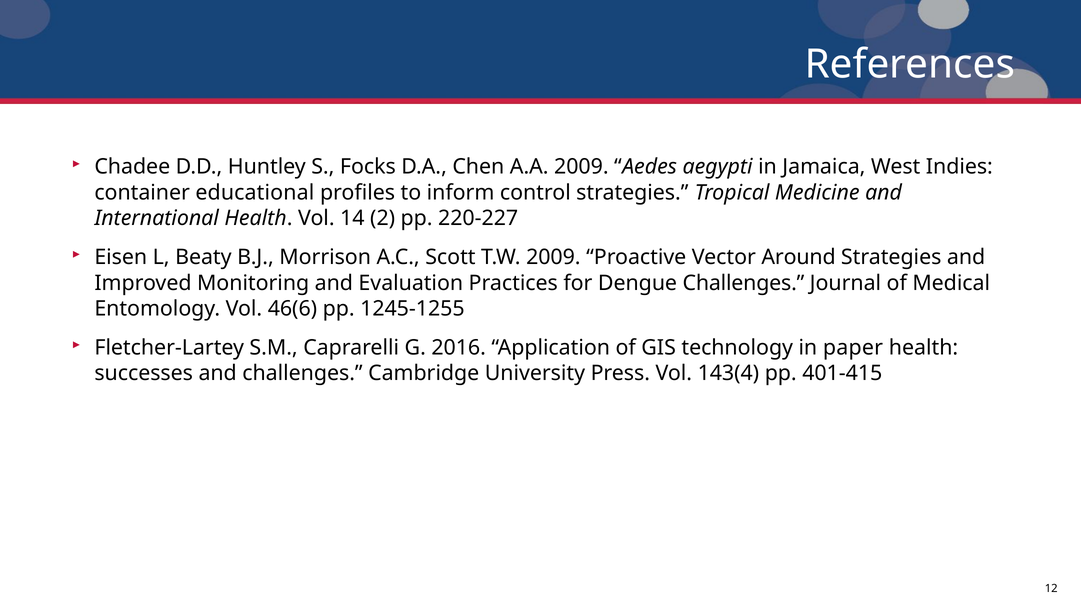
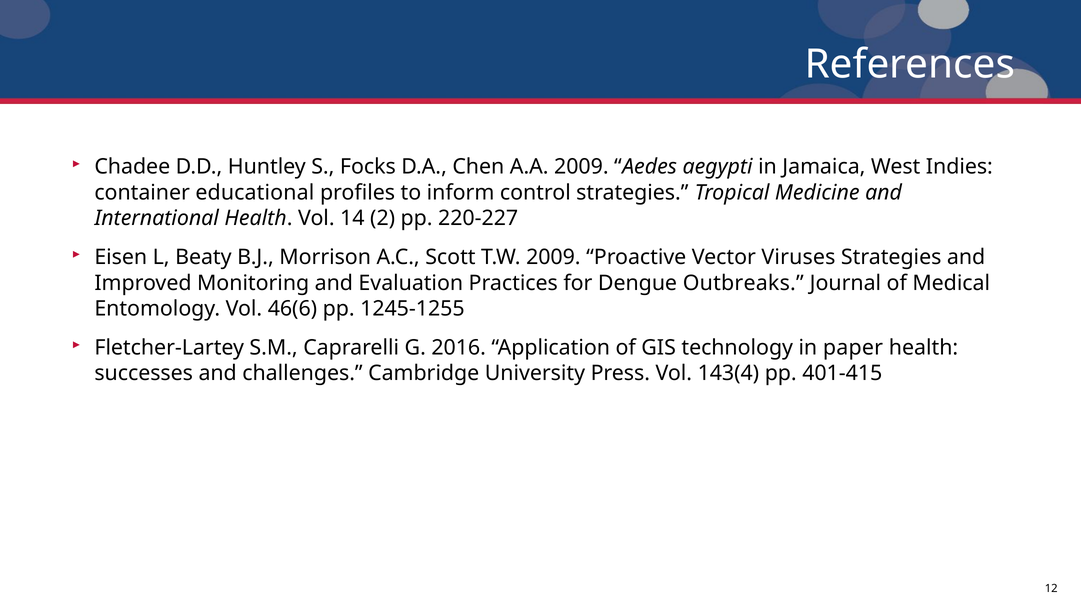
Around: Around -> Viruses (798, 257)
Dengue Challenges: Challenges -> Outbreaks (743, 283)
